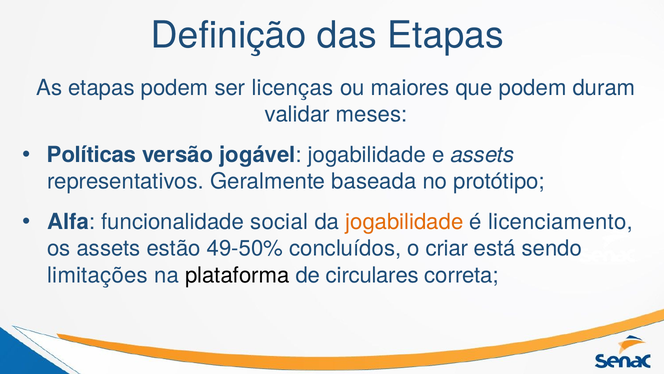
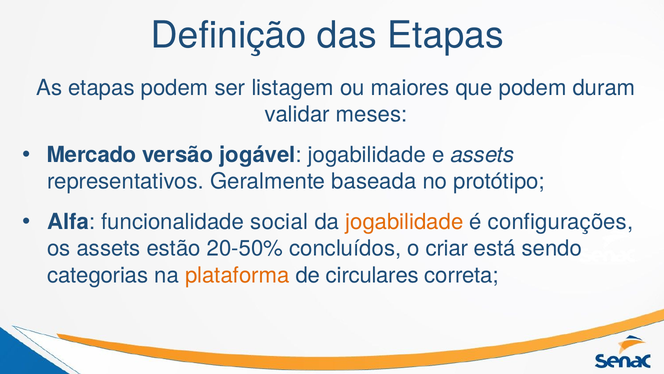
licenças: licenças -> listagem (293, 88)
Políticas: Políticas -> Mercado (92, 155)
licenciamento: licenciamento -> configurações (561, 222)
49-50%: 49-50% -> 20-50% (245, 248)
limitações: limitações -> categorias (98, 275)
plataforma colour: black -> orange (237, 275)
